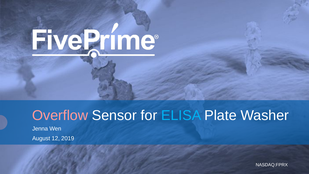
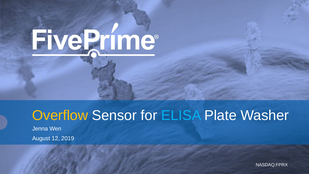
Overflow colour: pink -> yellow (60, 115)
